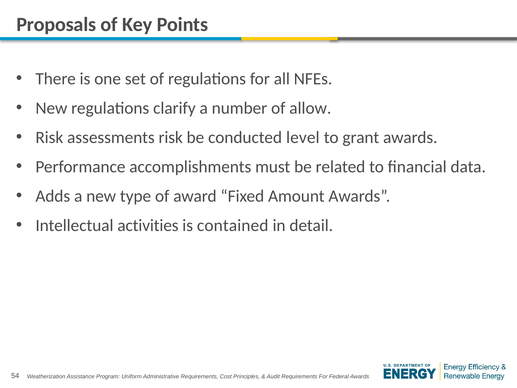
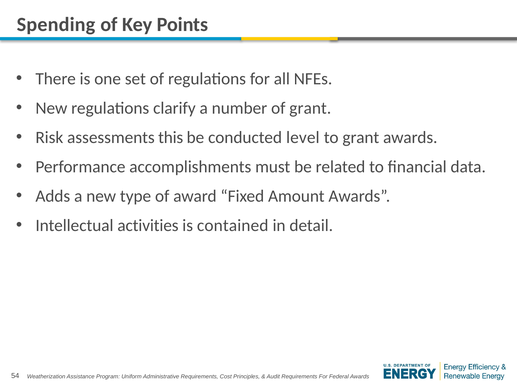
Proposals: Proposals -> Spending (56, 24)
of allow: allow -> grant (310, 108)
assessments risk: risk -> this (171, 137)
